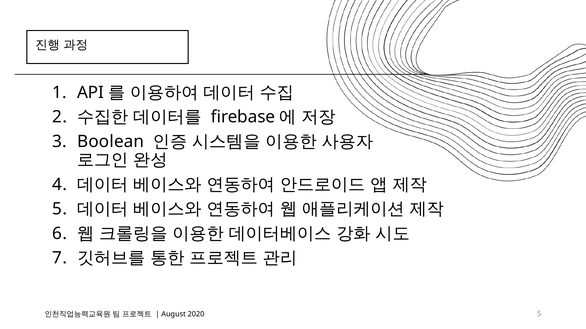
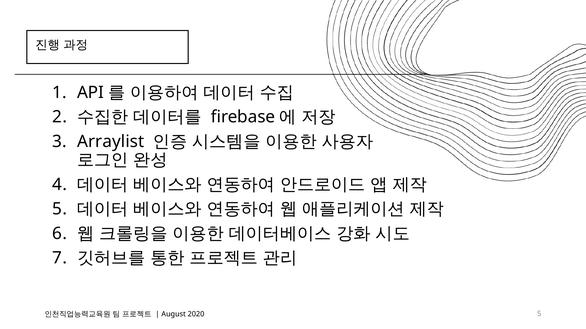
Boolean: Boolean -> Arraylist (111, 142)
